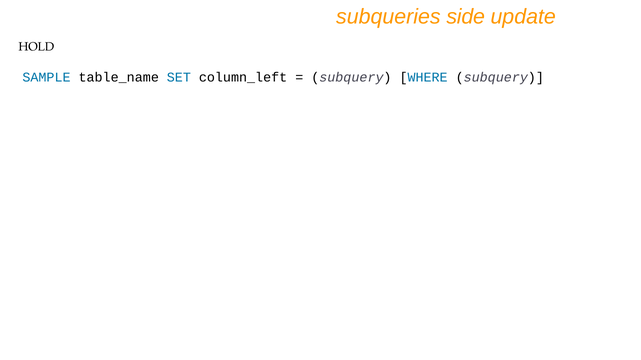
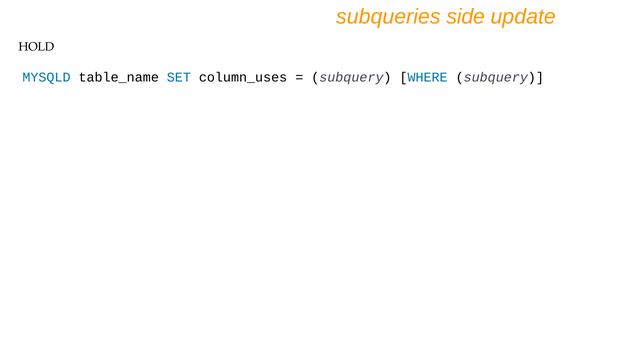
SAMPLE: SAMPLE -> MYSQLD (46, 78)
column_left: column_left -> column_uses (243, 78)
